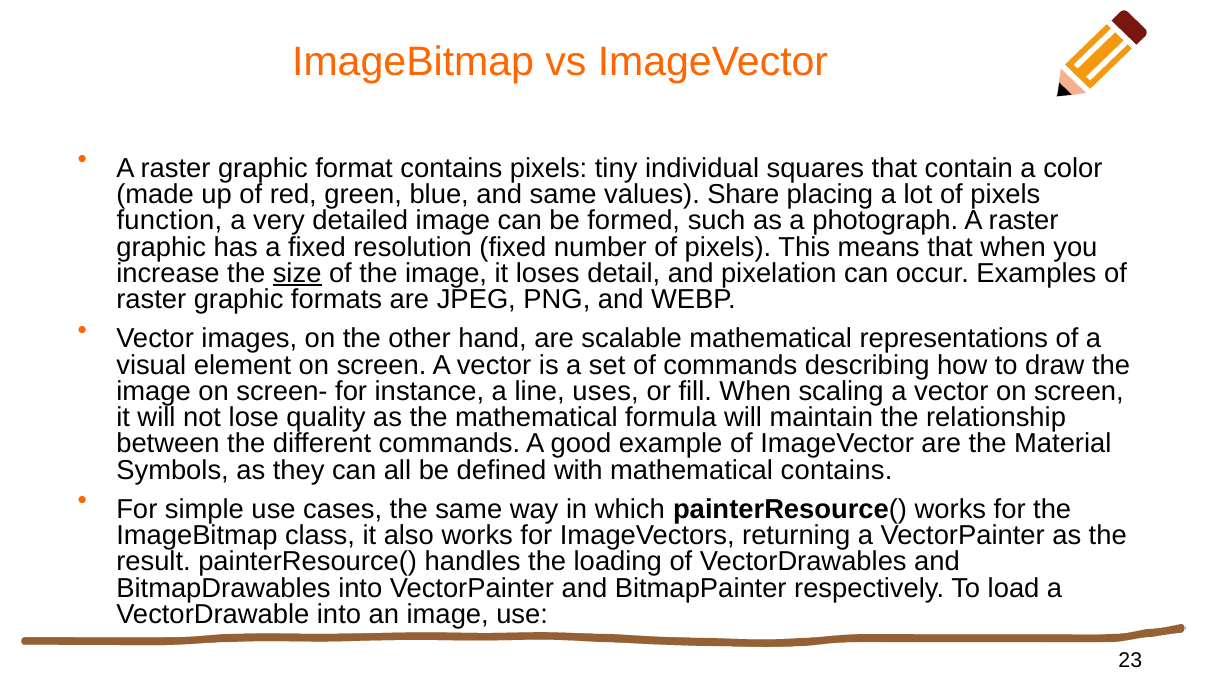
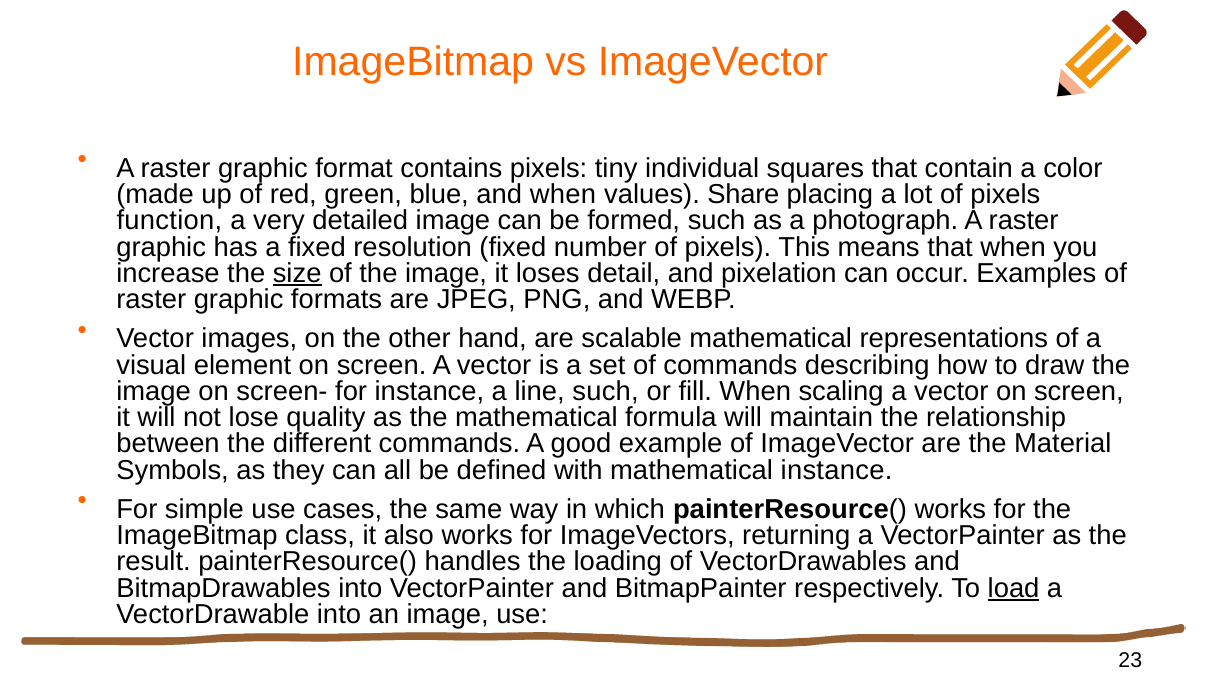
and same: same -> when (563, 194)
line uses: uses -> such (606, 391)
mathematical contains: contains -> instance (837, 470)
load underline: none -> present (1014, 588)
